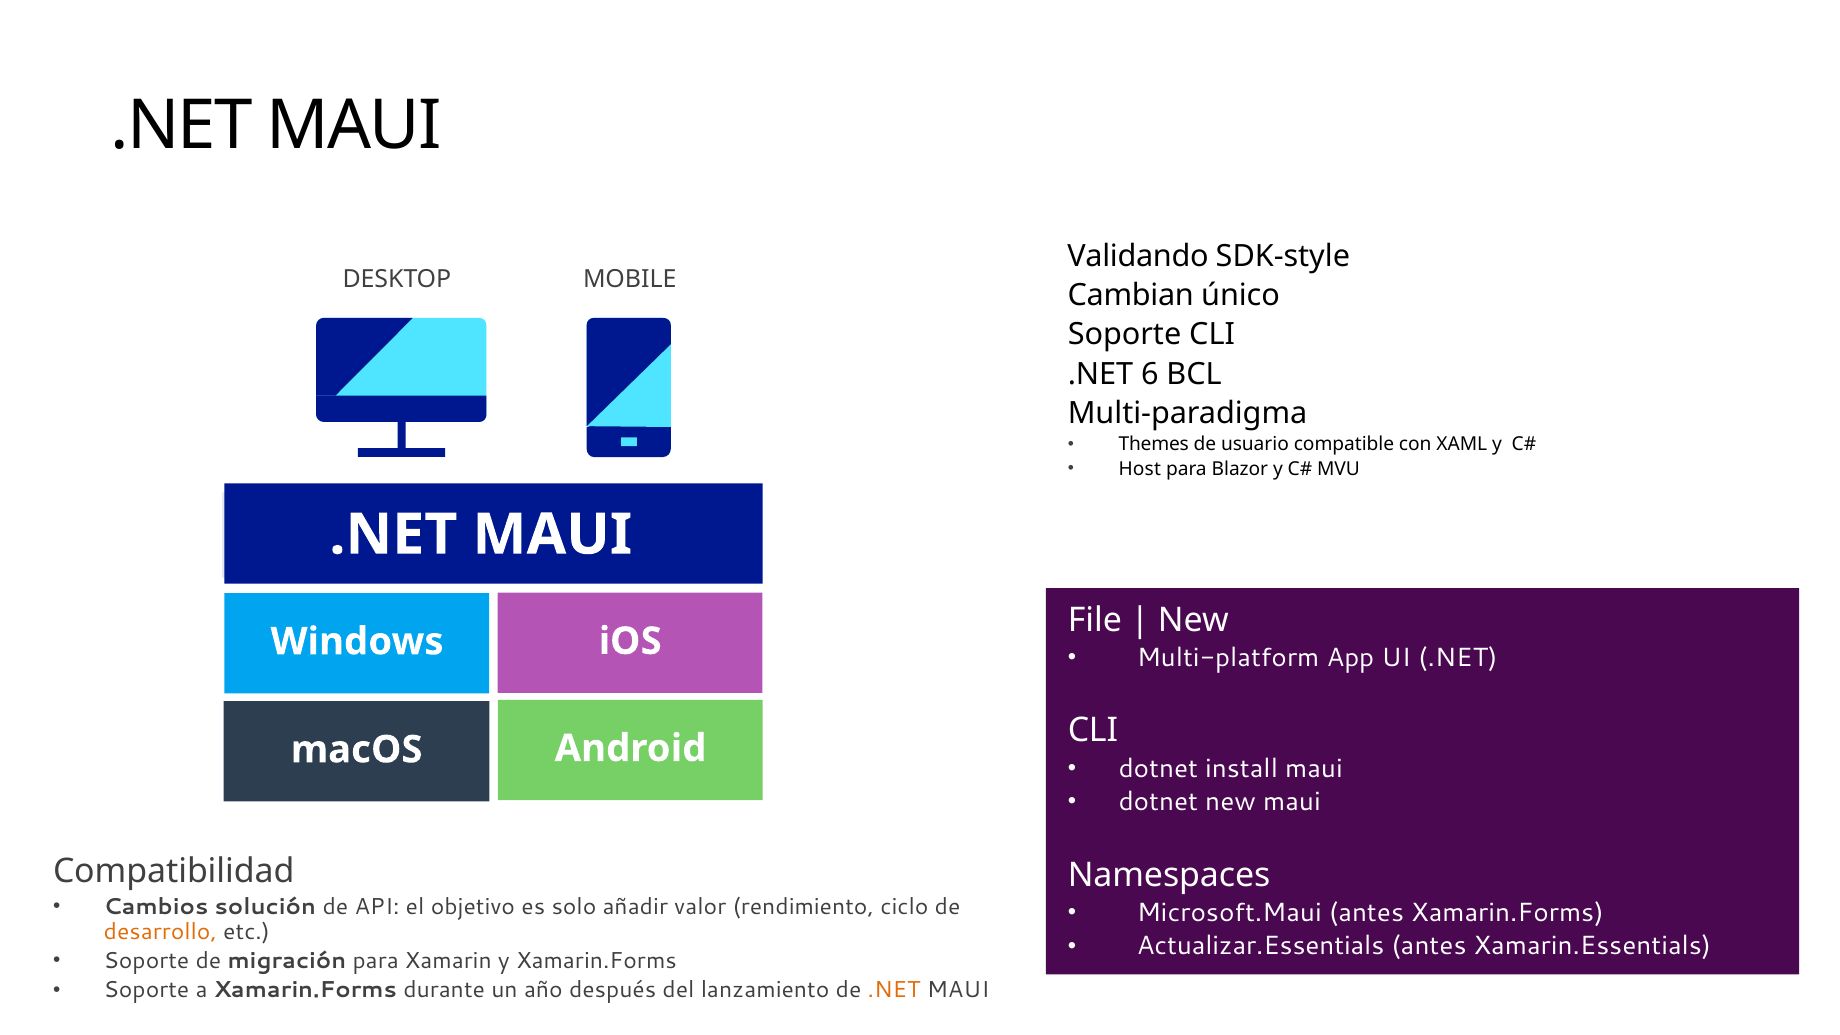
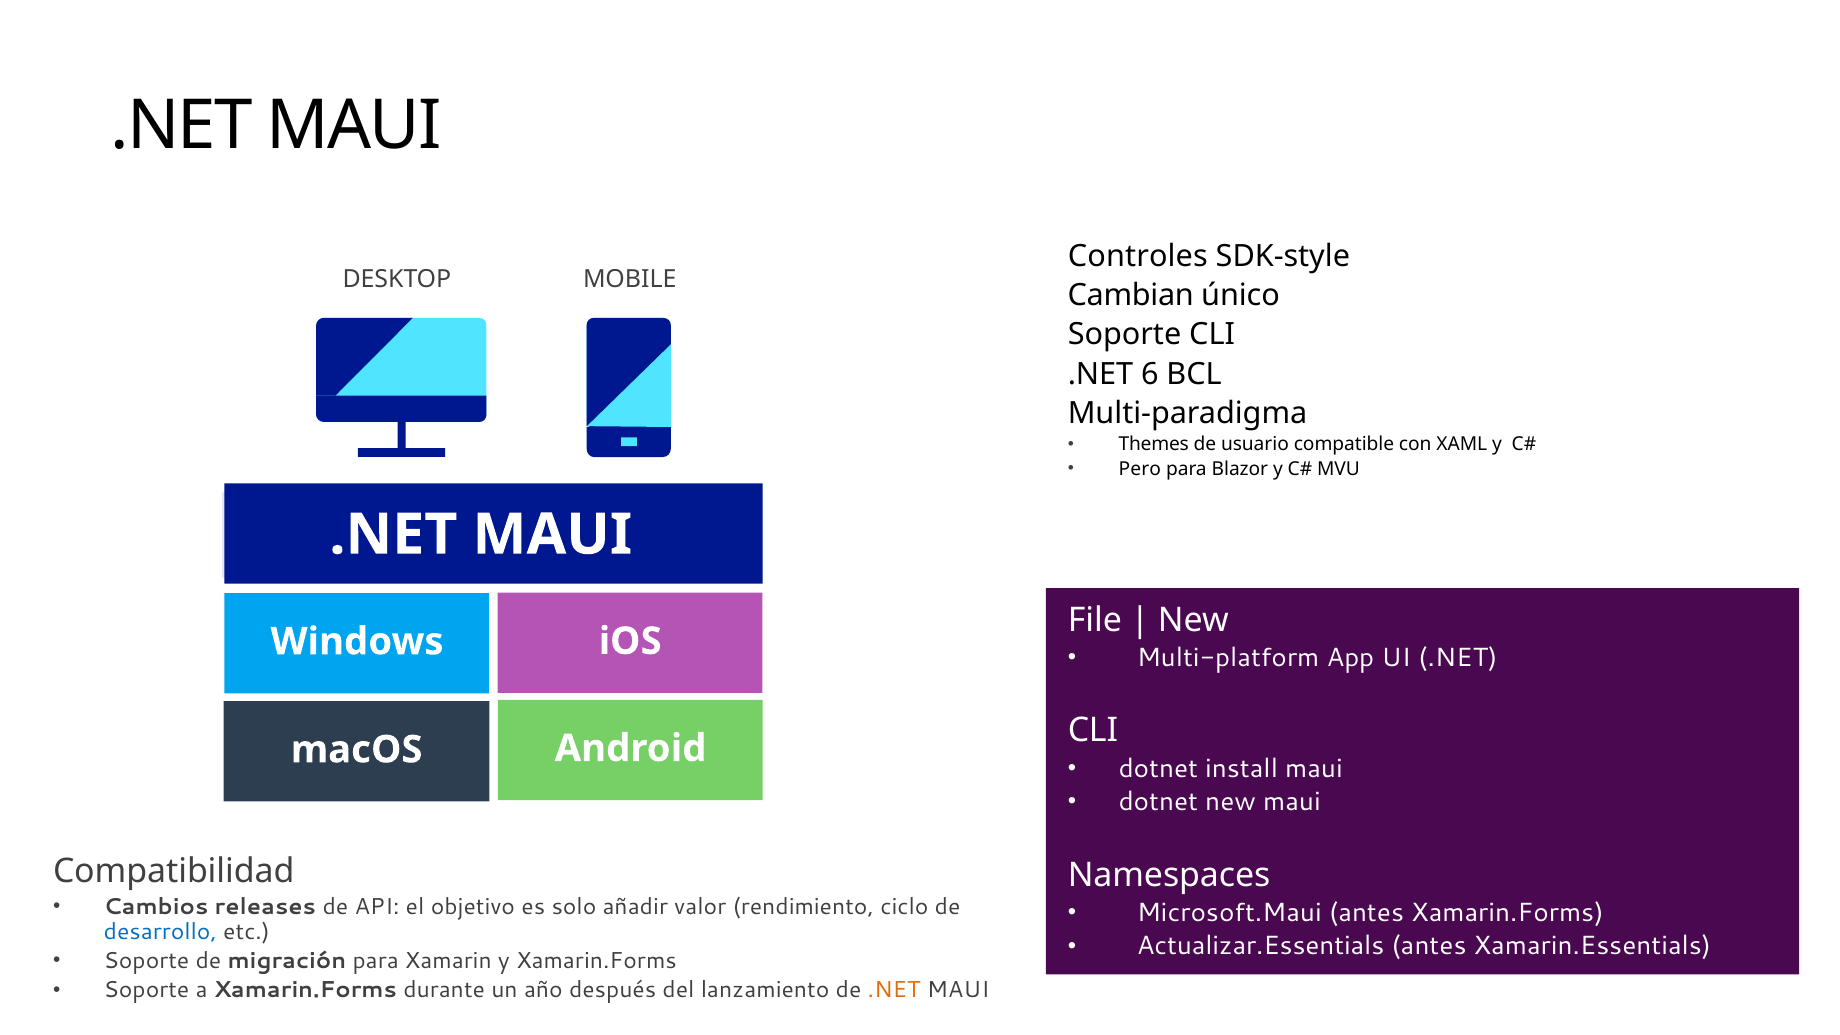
Validando: Validando -> Controles (1138, 256)
Host: Host -> Pero (1140, 469)
solución: solución -> releases (265, 907)
desarrollo colour: orange -> blue (160, 931)
